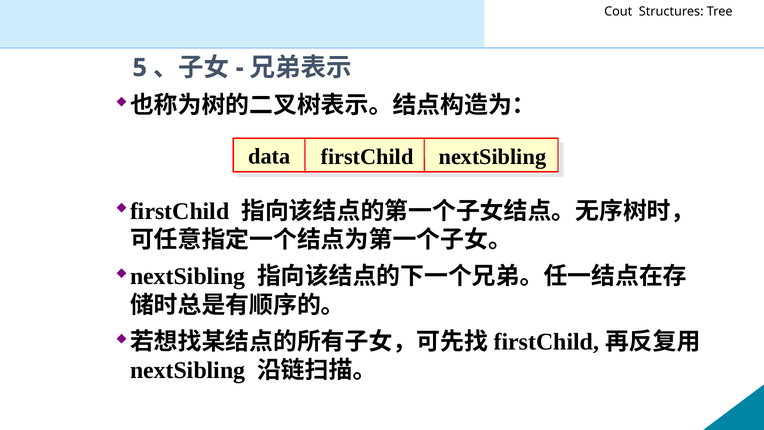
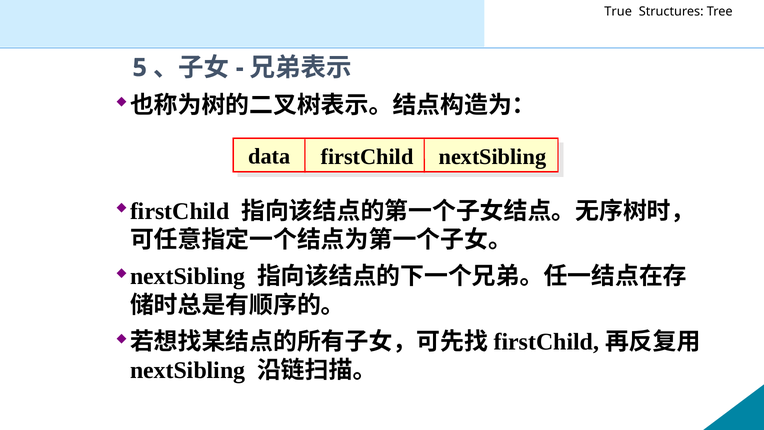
Cout: Cout -> True (618, 12)
